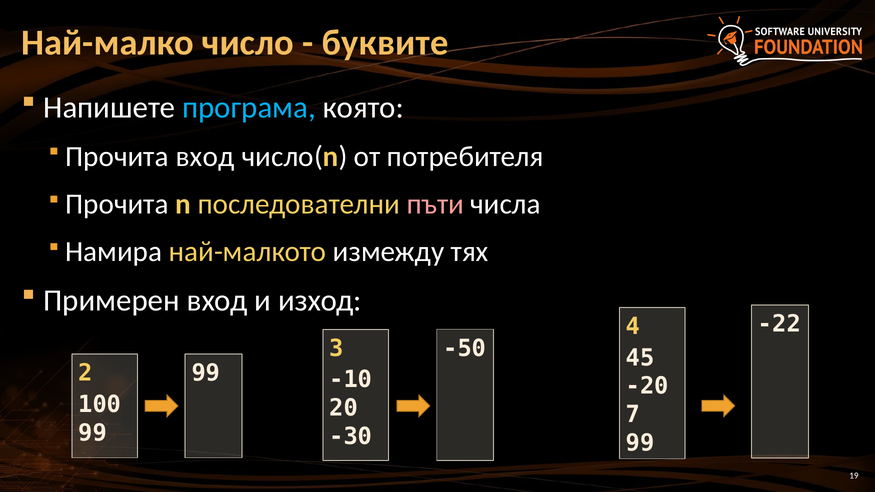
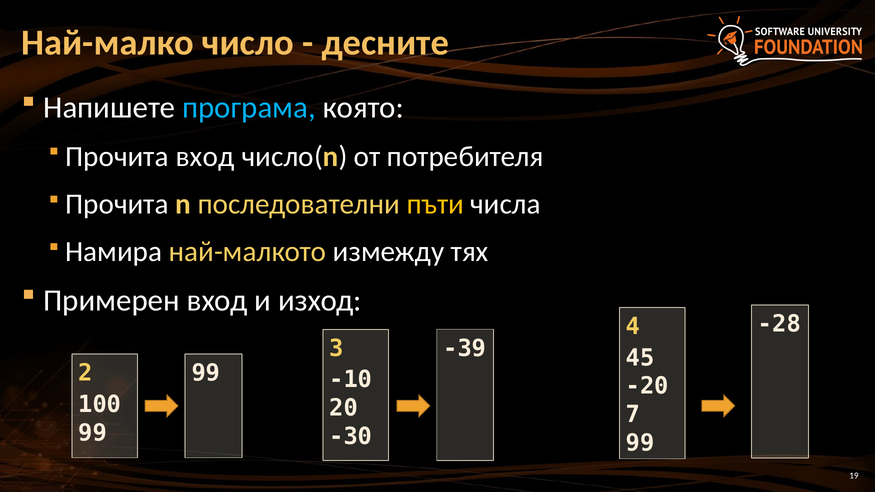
буквите: буквите -> десните (385, 43)
пъти colour: pink -> yellow (435, 204)
-22: -22 -> -28 (779, 324)
-50: -50 -> -39 (465, 349)
